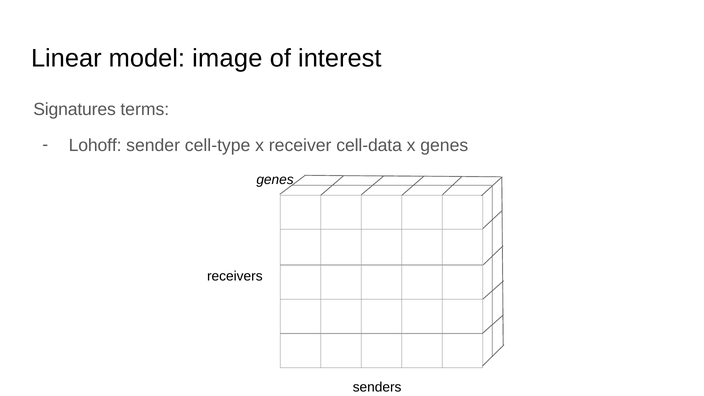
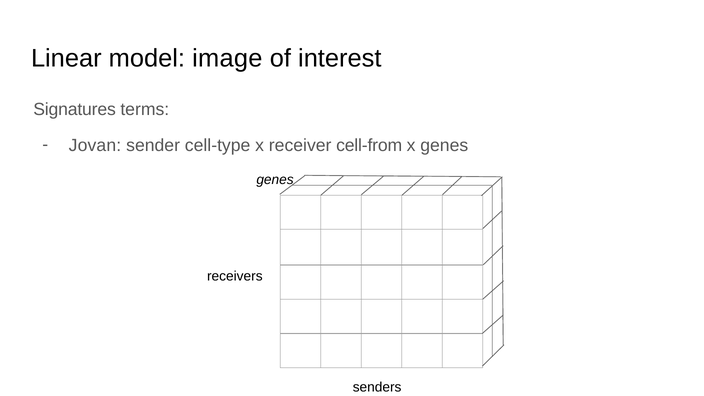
Lohoff: Lohoff -> Jovan (95, 146)
cell-data: cell-data -> cell-from (369, 146)
